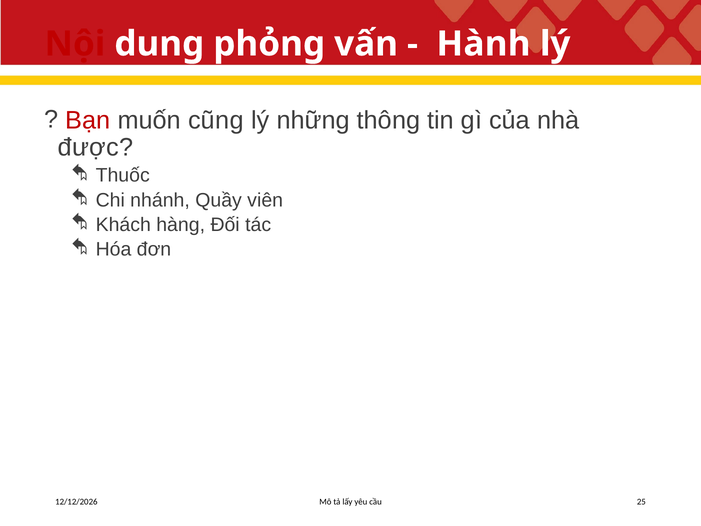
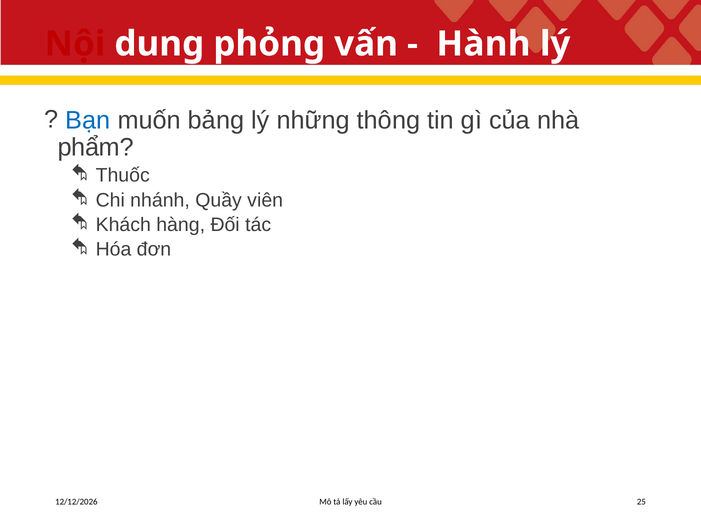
Bạn colour: red -> blue (88, 120)
cũng: cũng -> bảng (216, 120)
được: được -> phẩm (96, 148)
